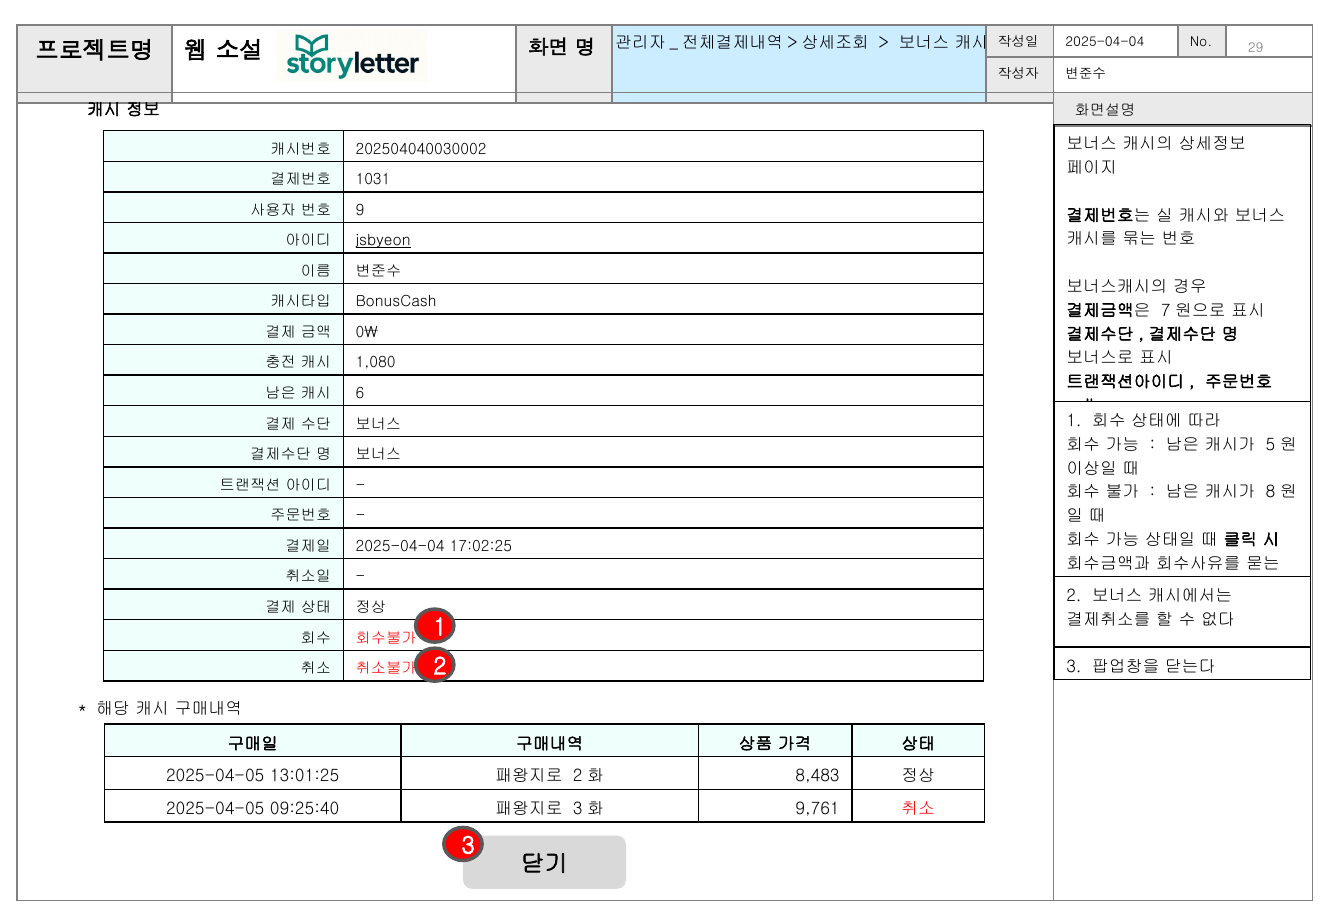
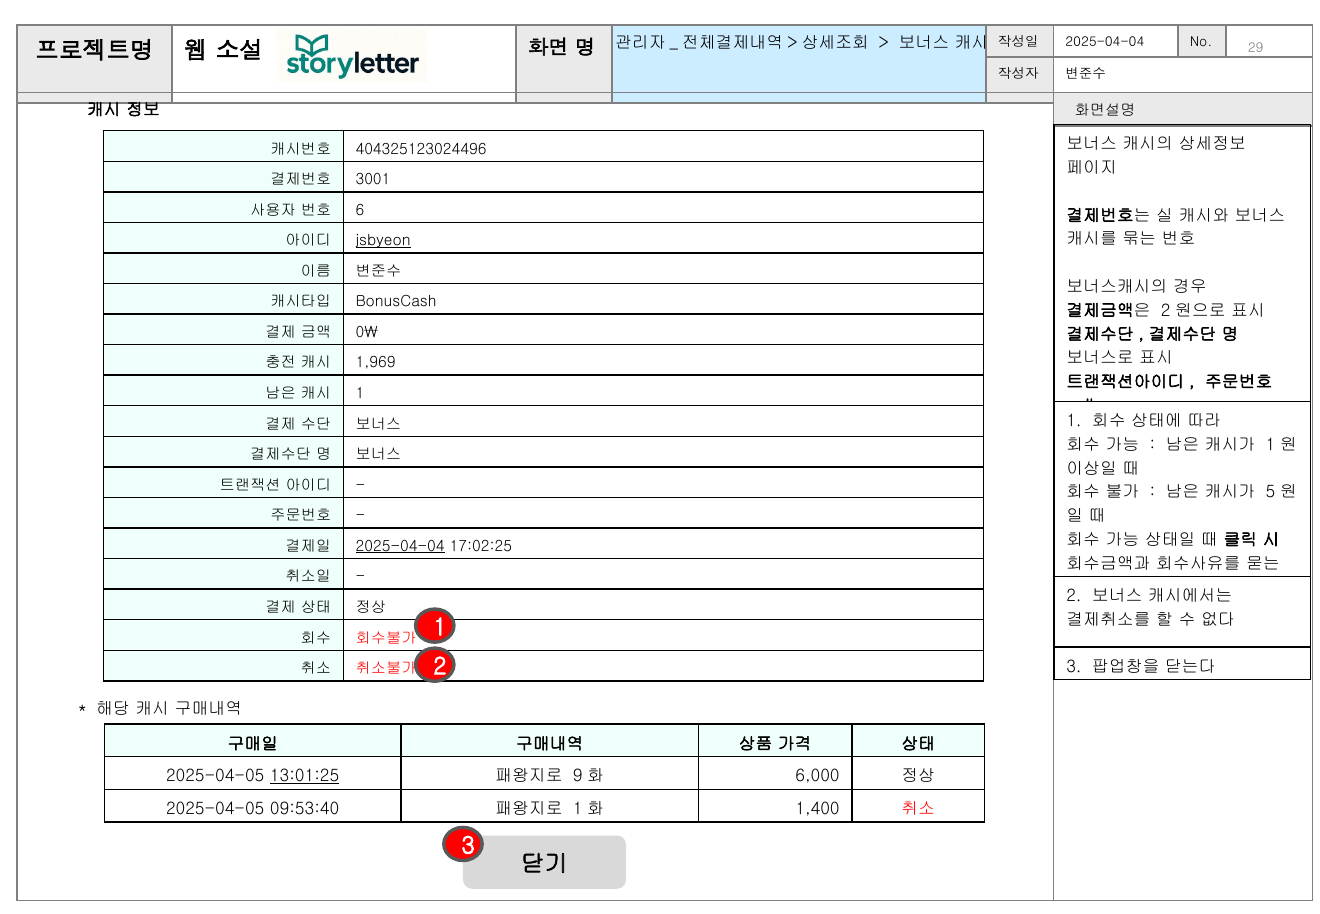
202504040030002: 202504040030002 -> 404325123024496 (421, 149)
1031: 1031 -> 3001 (373, 180)
9: 9 -> 6 (360, 210)
7: 7 -> 2 (1166, 310)
1,080: 1,080 -> 1,969 (376, 363)
6: 6 -> 1 (360, 393)
5: 5 -> 1 (1271, 445)
8: 8 -> 5 (1271, 492)
2025-04-04 underline: none -> present (400, 546)
13:01:25 underline: none -> present (305, 776)
2: 2 -> 9 (578, 776)
8,483: 8,483 -> 6,000 (818, 776)
09:25:40: 09:25:40 -> 09:53:40 (305, 809)
3: 3 -> 1 (578, 809)
9,761: 9,761 -> 1,400 (818, 809)
